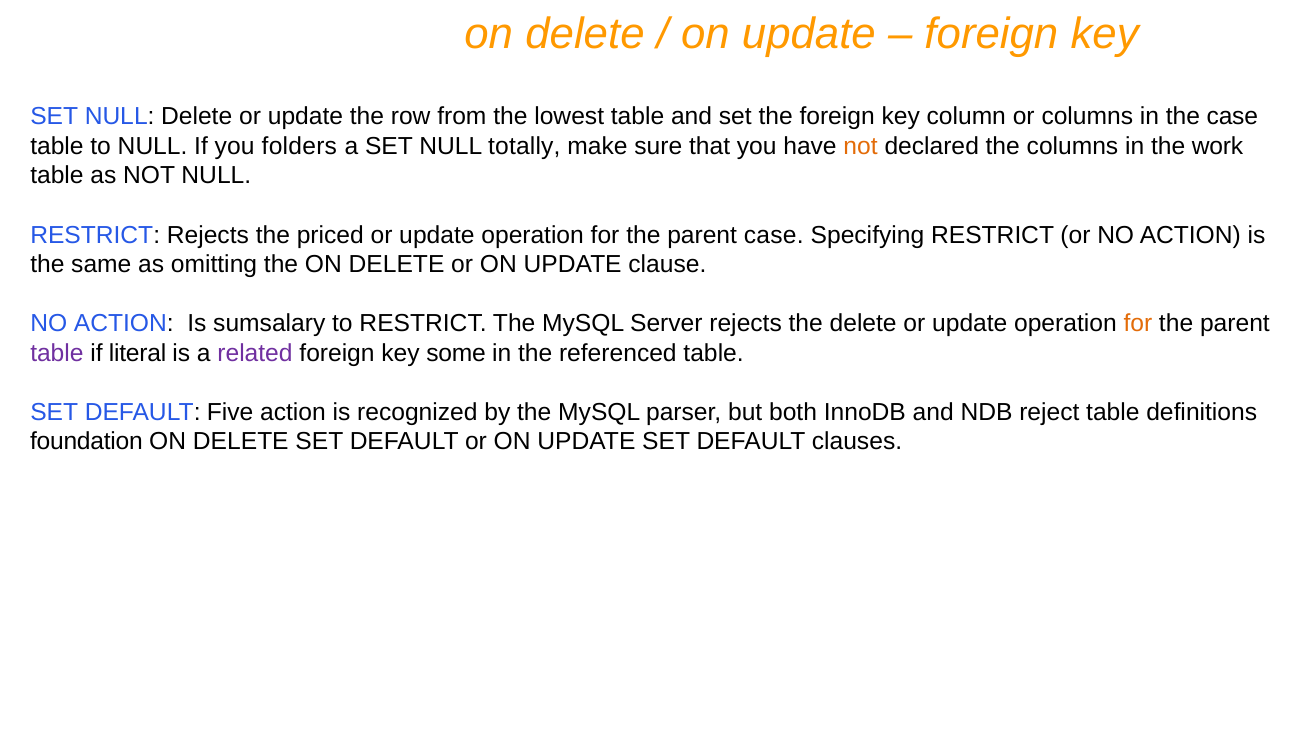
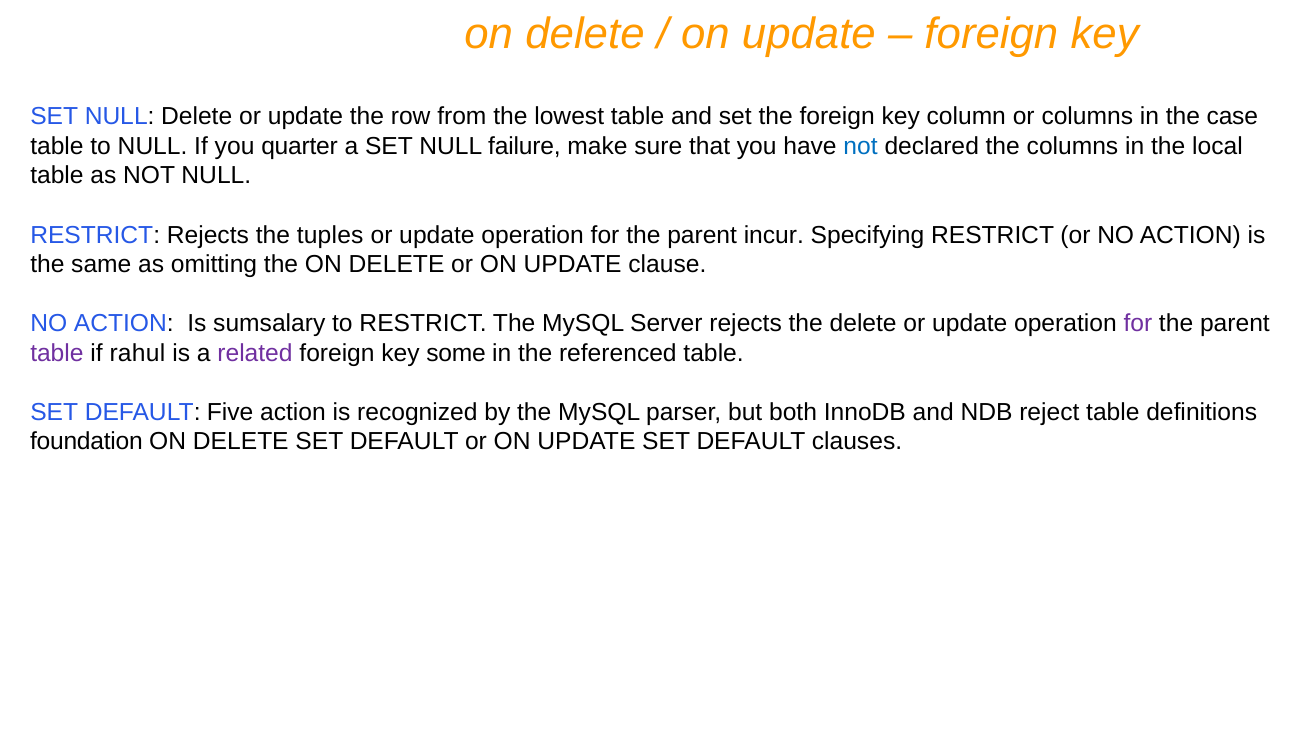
folders: folders -> quarter (300, 146)
totally: totally -> failure (524, 146)
not colour: orange -> blue (861, 146)
work: work -> local (1217, 146)
priced: priced -> tuples (330, 235)
parent case: case -> incur (774, 235)
for colour: orange -> purple (1138, 324)
literal: literal -> rahul (137, 353)
